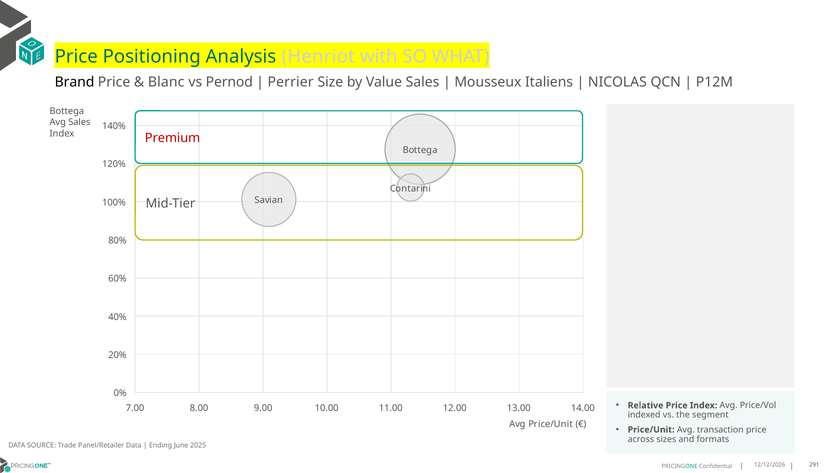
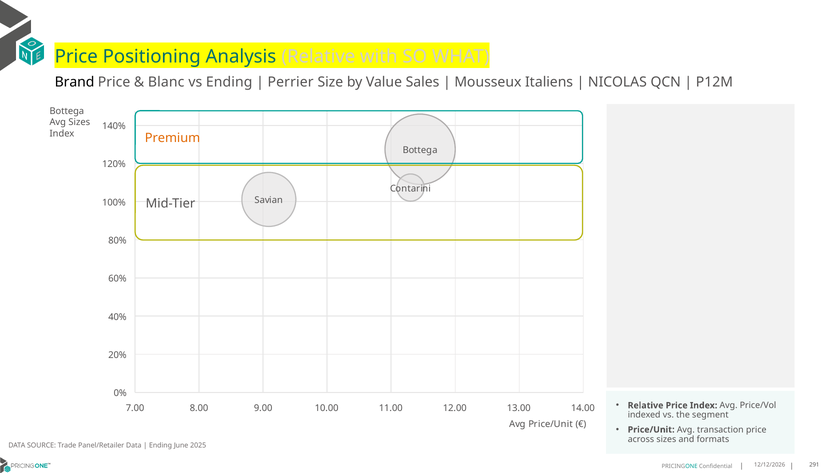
Analysis Henriot: Henriot -> Relative (318, 56)
vs Pernod: Pernod -> Ending (229, 82)
Avg Sales: Sales -> Sizes (79, 122)
Premium colour: red -> orange (172, 138)
